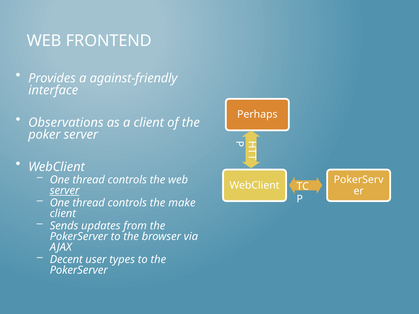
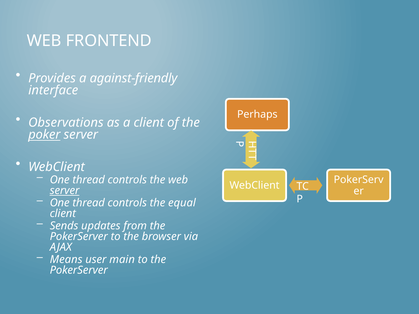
poker underline: none -> present (44, 135)
make: make -> equal (182, 203)
Decent: Decent -> Means (66, 260)
types: types -> main (122, 260)
